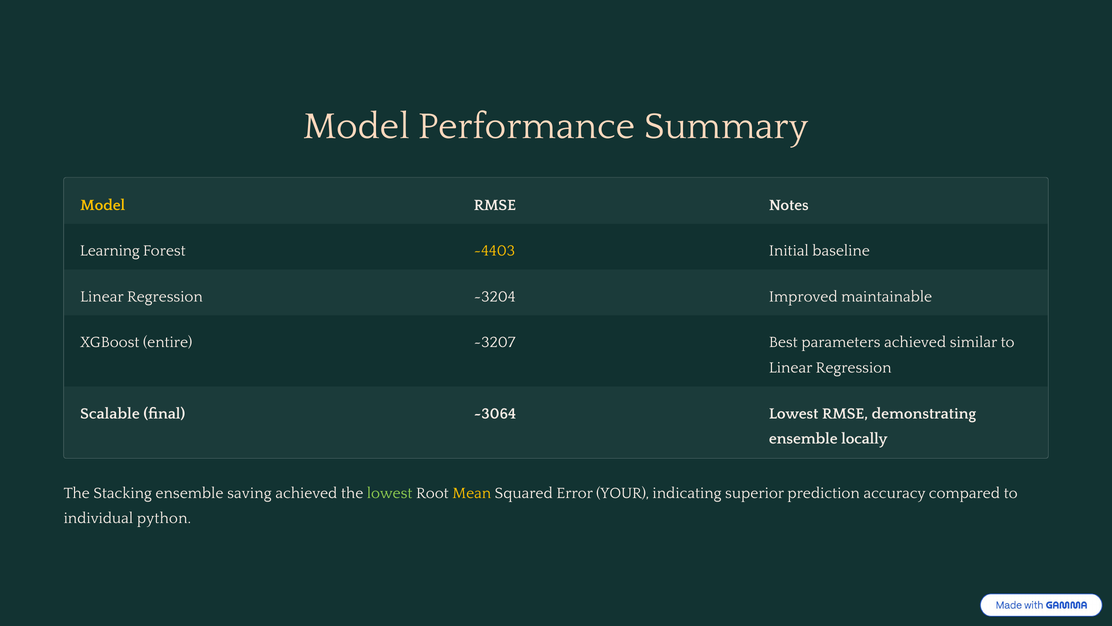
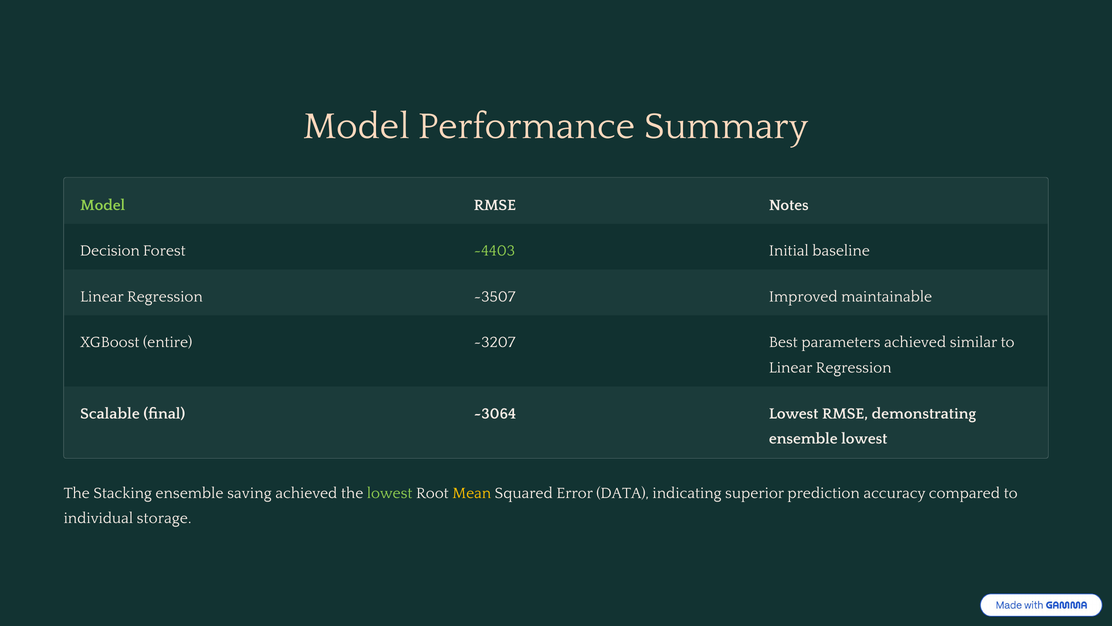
Model colour: yellow -> light green (103, 205)
Learning: Learning -> Decision (110, 251)
~4403 colour: yellow -> light green (494, 251)
~3204: ~3204 -> ~3507 (495, 296)
ensemble locally: locally -> lowest (864, 438)
YOUR: YOUR -> DATA (623, 493)
python: python -> storage (164, 518)
